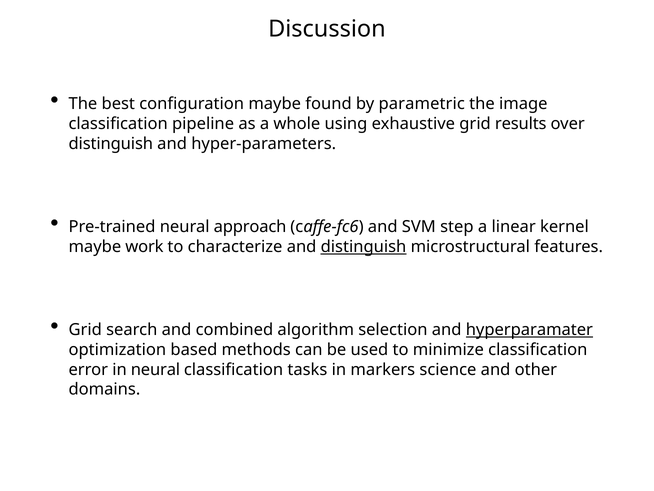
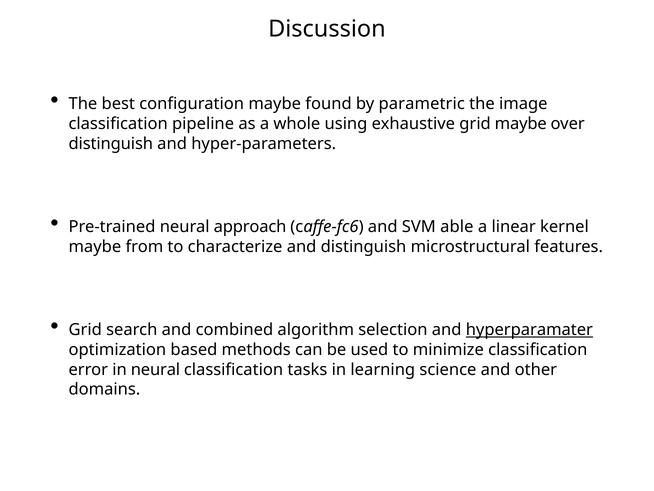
grid results: results -> maybe (521, 124)
step: step -> able (457, 227)
work: work -> from (144, 246)
distinguish underline: present -> none (363, 246)
markers: markers -> learning (383, 369)
